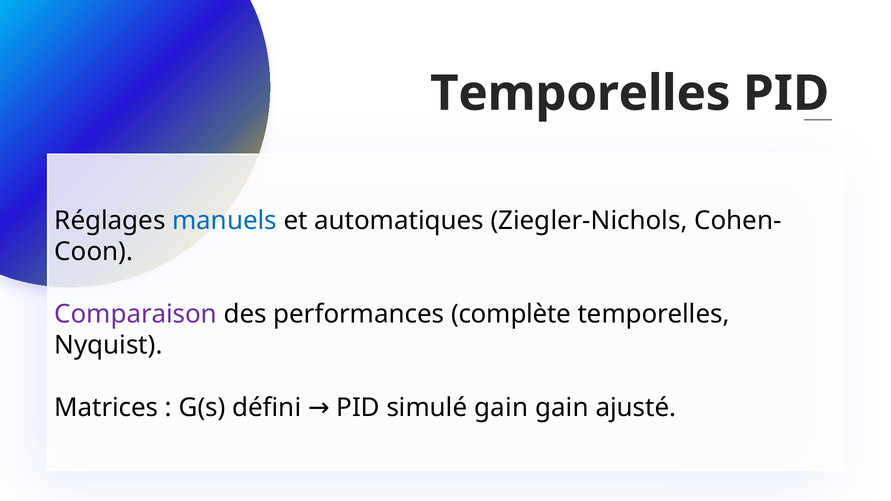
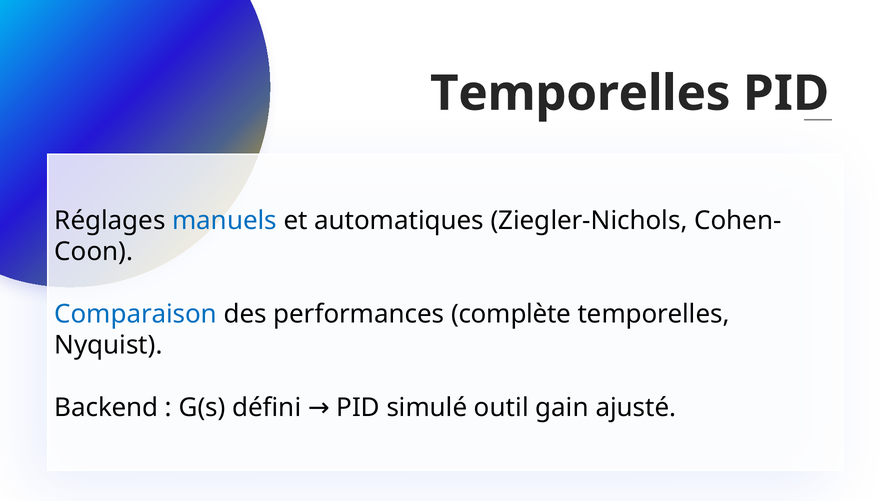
Comparaison colour: purple -> blue (136, 314)
Matrices: Matrices -> Backend (106, 408)
simulé gain: gain -> outil (501, 408)
